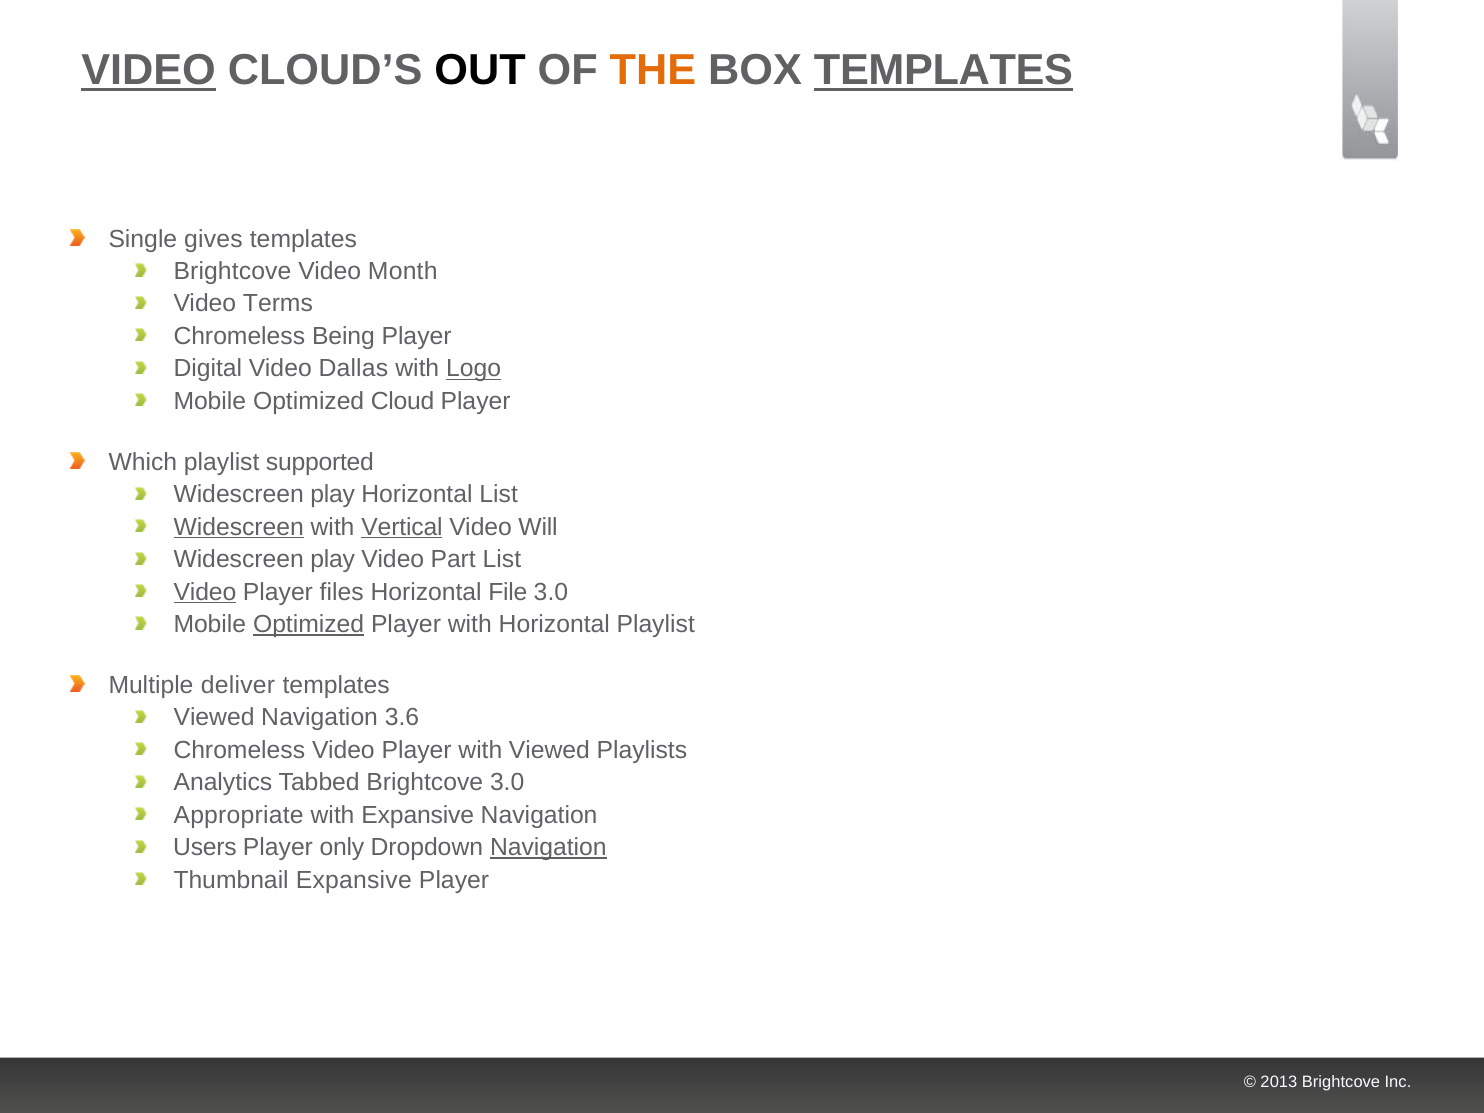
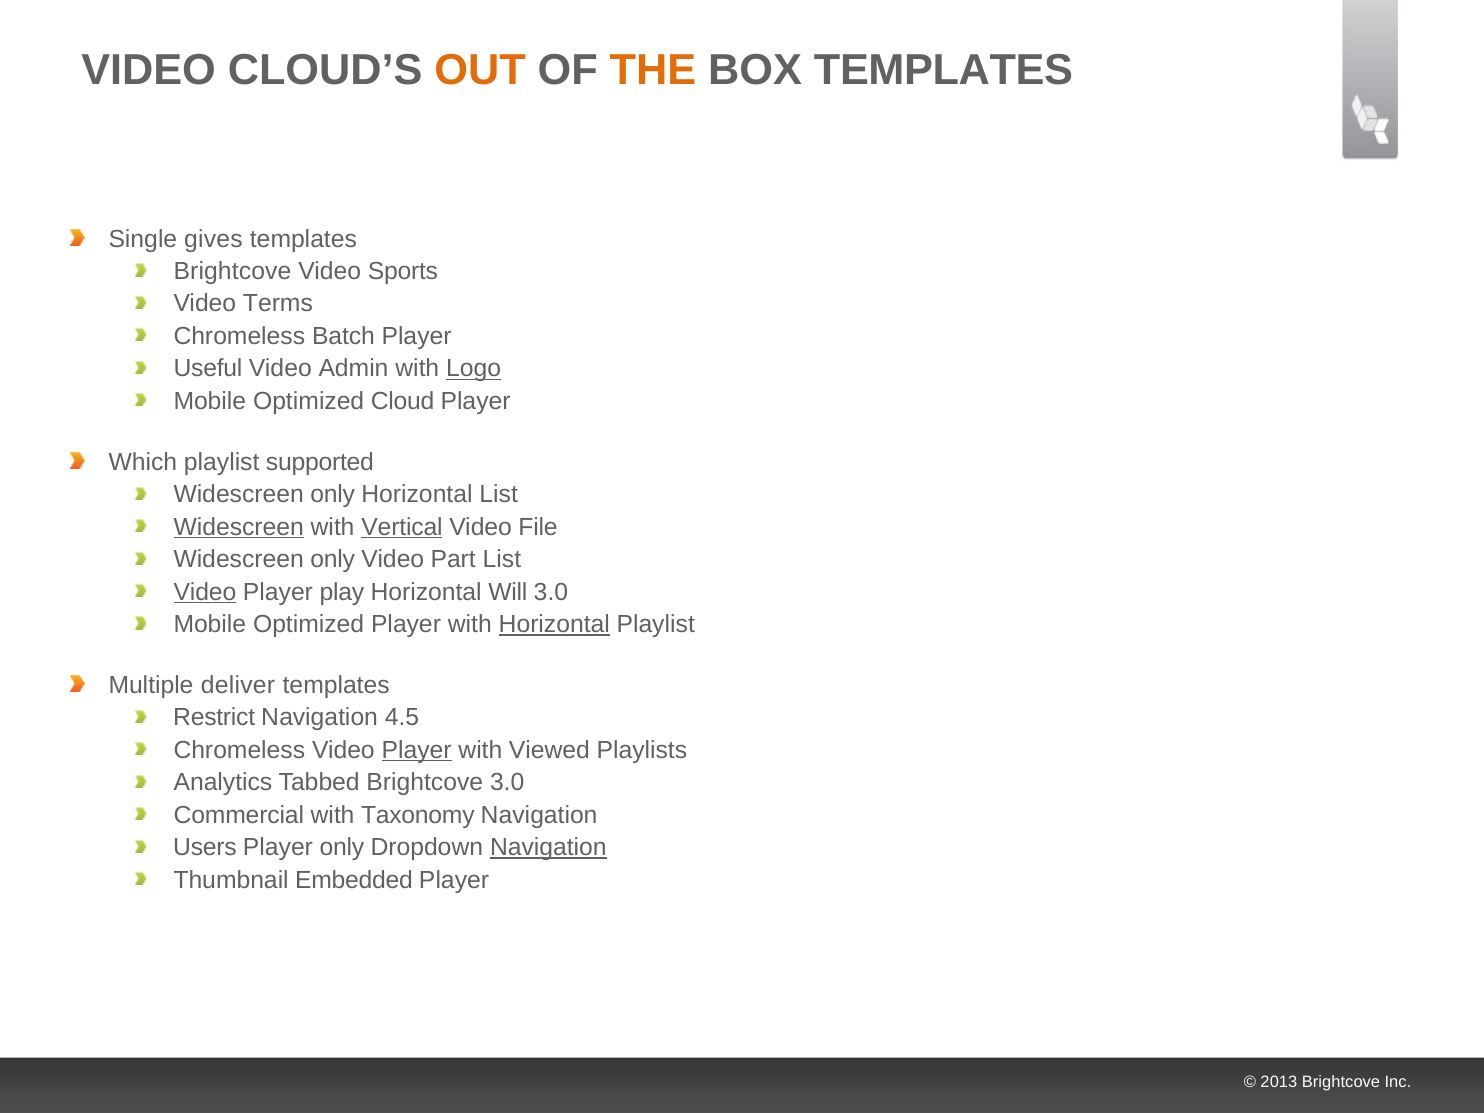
VIDEO underline: present -> none (149, 71)
OUT colour: black -> orange (480, 71)
TEMPLATES underline: present -> none (943, 71)
Month: Month -> Sports (403, 271)
Being: Being -> Batch (343, 336)
Digital: Digital -> Useful (208, 369)
Dallas: Dallas -> Admin (354, 369)
play: play -> only (333, 494)
Will: Will -> File (538, 527)
play: play -> only (333, 559)
files: files -> play (342, 592)
File: File -> Will (508, 592)
Optimized underline: present -> none (309, 624)
Horizontal underline: none -> present (554, 624)
Viewed: Viewed -> Restrict (214, 718)
3.6: 3.6 -> 4.5 (402, 718)
Player underline: none -> present (417, 750)
Appropriate: Appropriate -> Commercial (239, 815)
with Expansive: Expansive -> Taxonomy (418, 815)
Thumbnail Expansive: Expansive -> Embedded (354, 880)
